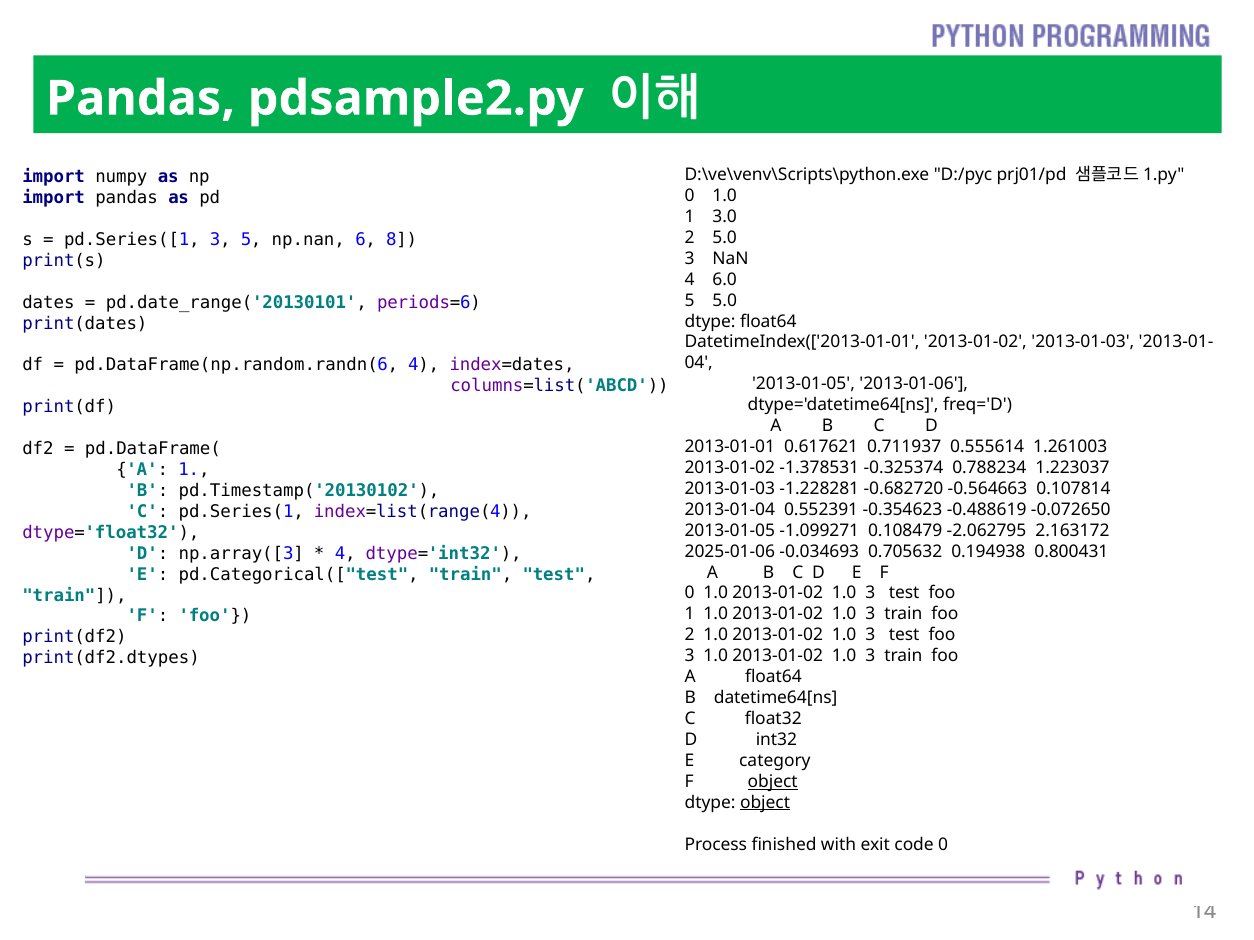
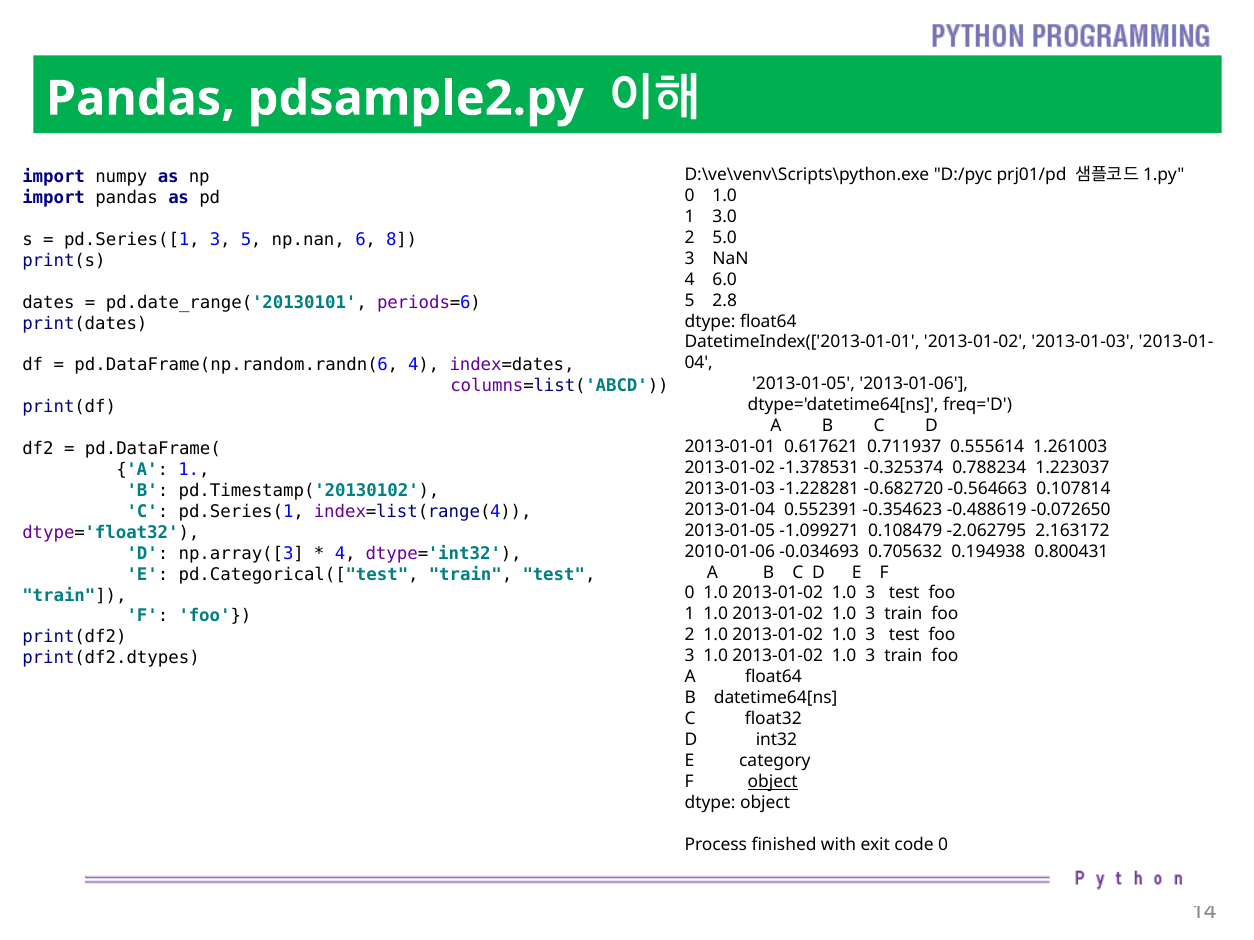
5 5.0: 5.0 -> 2.8 (725, 300)
2025-01-06: 2025-01-06 -> 2010-01-06 (730, 552)
object underline: present -> none (765, 803)
